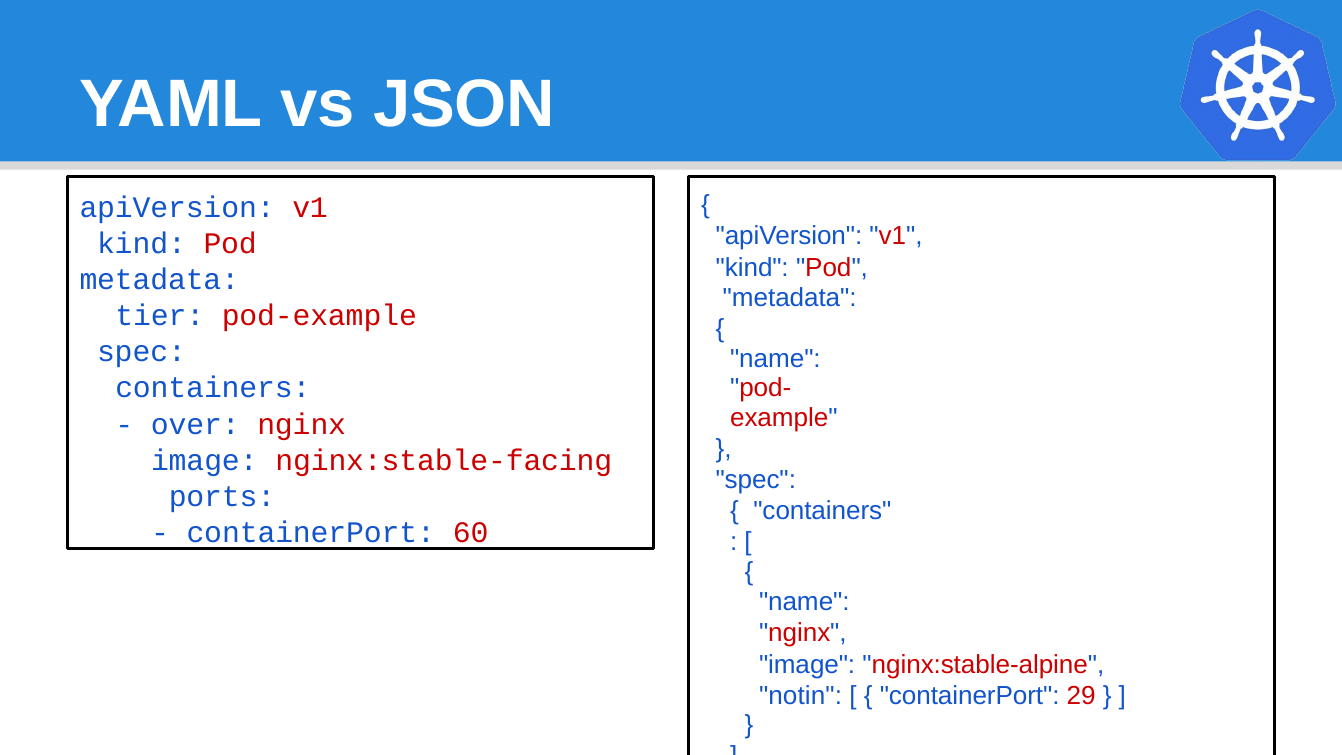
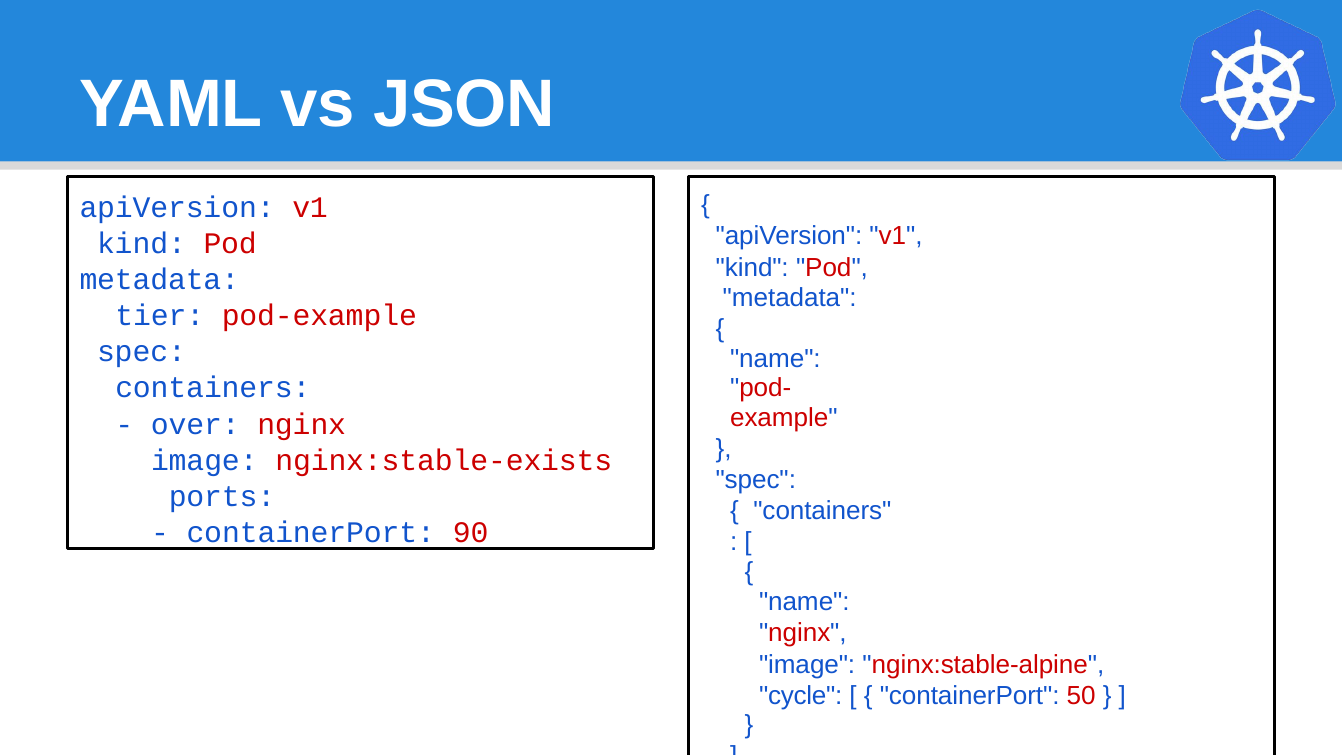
nginx:stable-facing: nginx:stable-facing -> nginx:stable-exists (444, 460)
60: 60 -> 90 (471, 533)
notin: notin -> cycle (801, 696)
29: 29 -> 50 (1081, 696)
